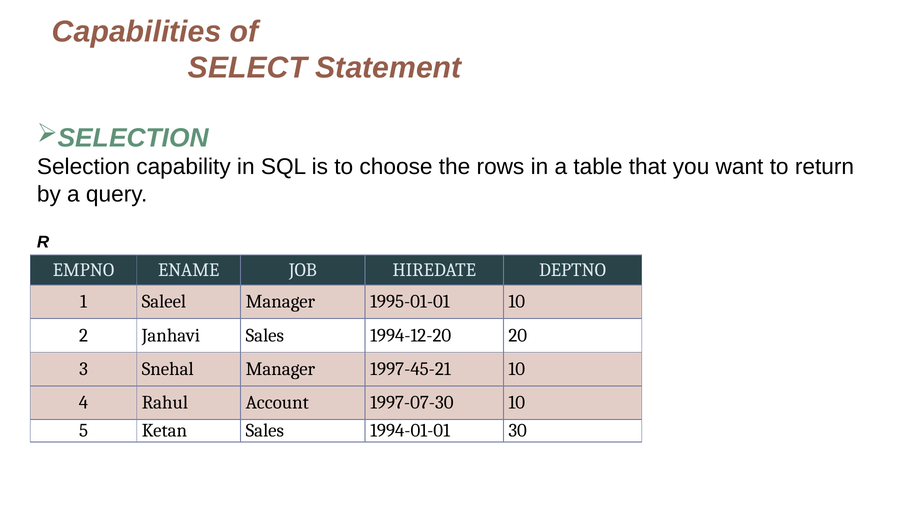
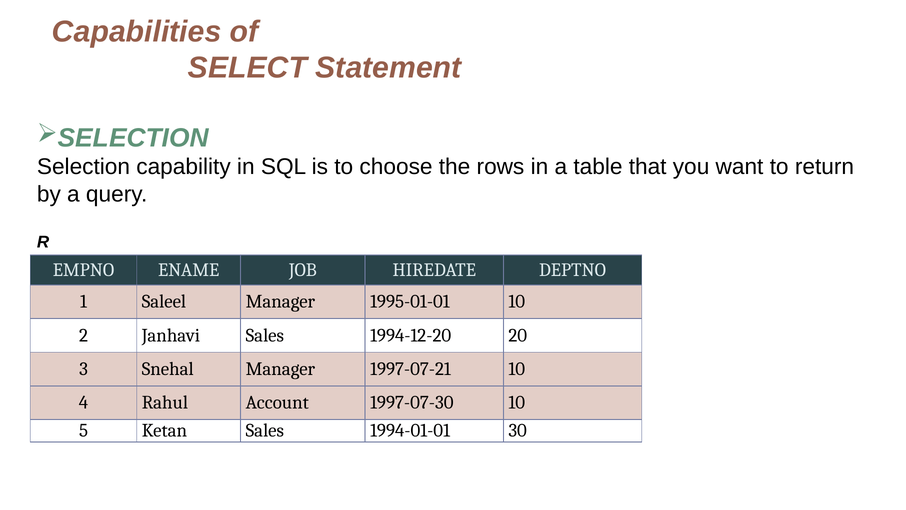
1997-45-21: 1997-45-21 -> 1997-07-21 (411, 369)
